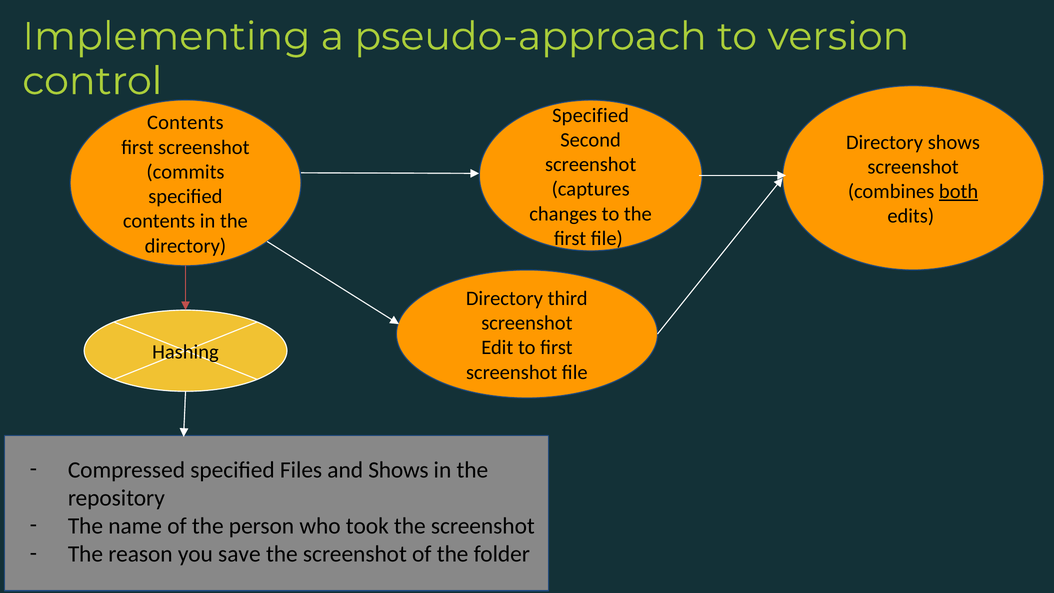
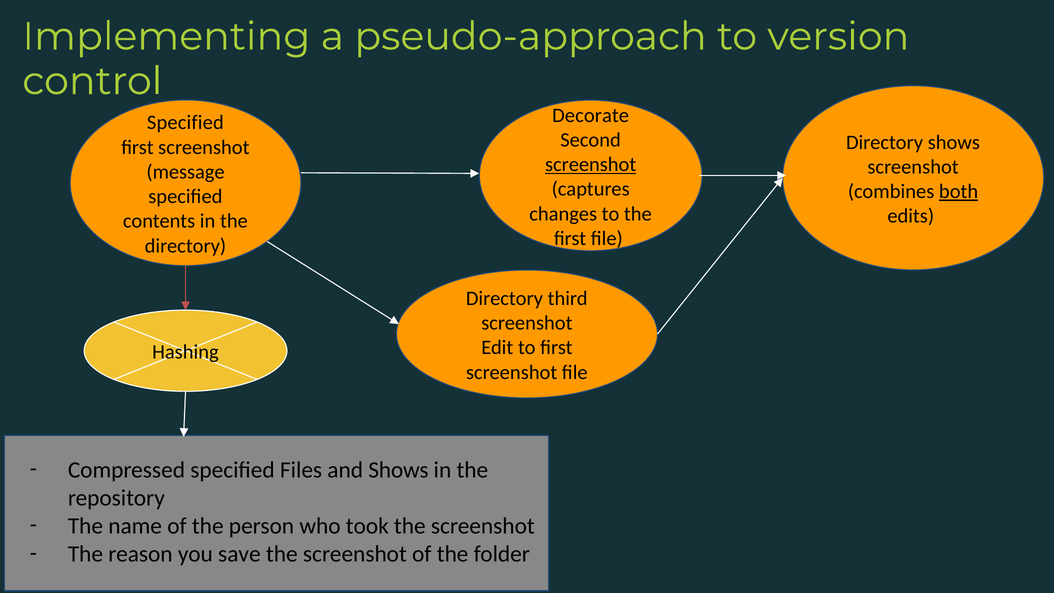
Specified: Specified -> Decorate (591, 115)
Contents: Contents -> Specified (185, 123)
screenshot underline: none -> present (591, 165)
commits: commits -> message (186, 172)
